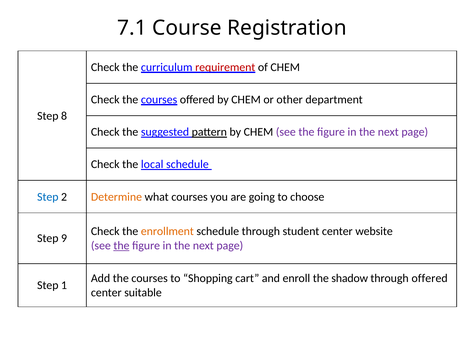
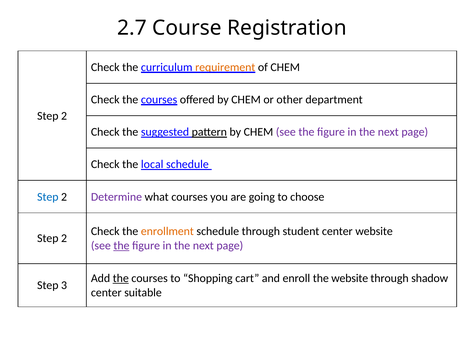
7.1: 7.1 -> 2.7 (132, 28)
requirement colour: red -> orange (225, 67)
8: 8 -> 2 (64, 116)
Determine colour: orange -> purple (116, 197)
9: 9 -> 2 (64, 238)
the underline: none -> present (121, 278)
the shadow: shadow -> website (350, 278)
through offered: offered -> shadow (430, 278)
1: 1 -> 3 (64, 285)
